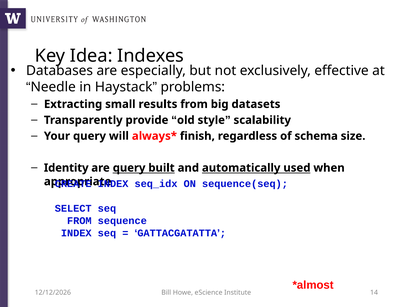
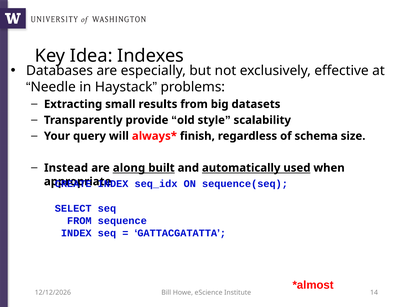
Identity: Identity -> Instead (66, 168)
are query: query -> along (129, 168)
